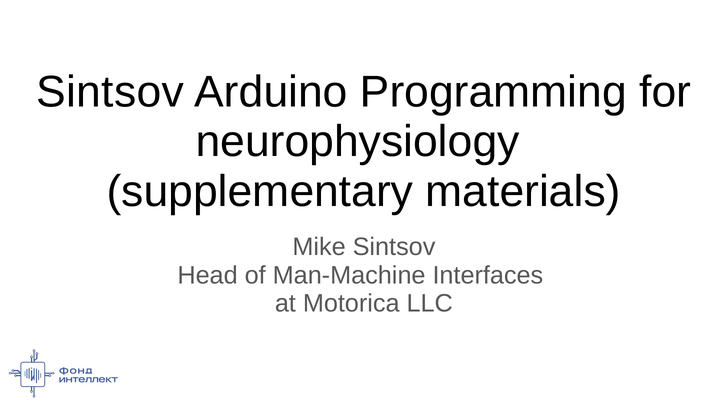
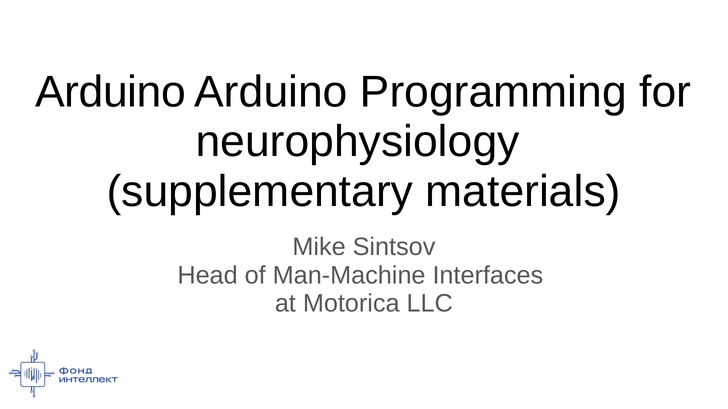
Sintsov: Sintsov -> Arduino (110, 92)
